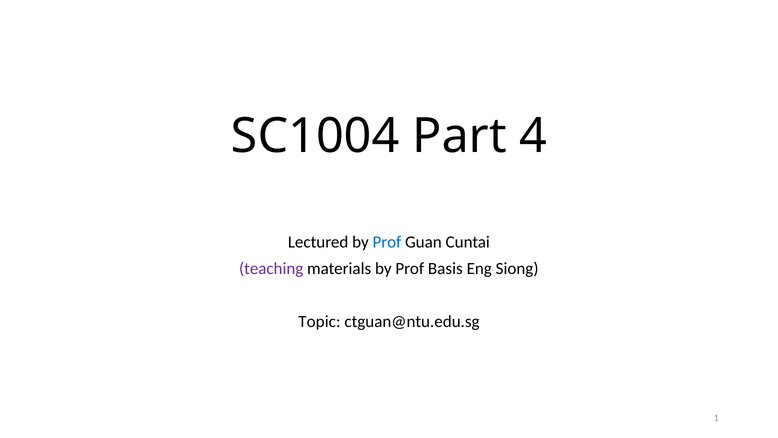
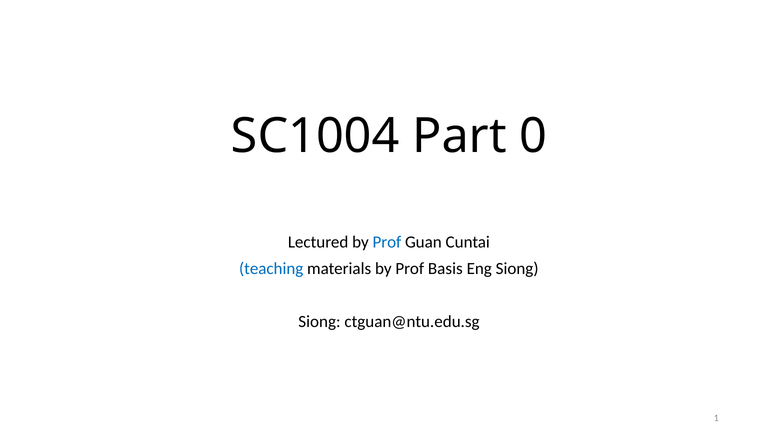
4: 4 -> 0 (533, 136)
teaching colour: purple -> blue (271, 268)
Topic: Topic -> Siong (319, 321)
